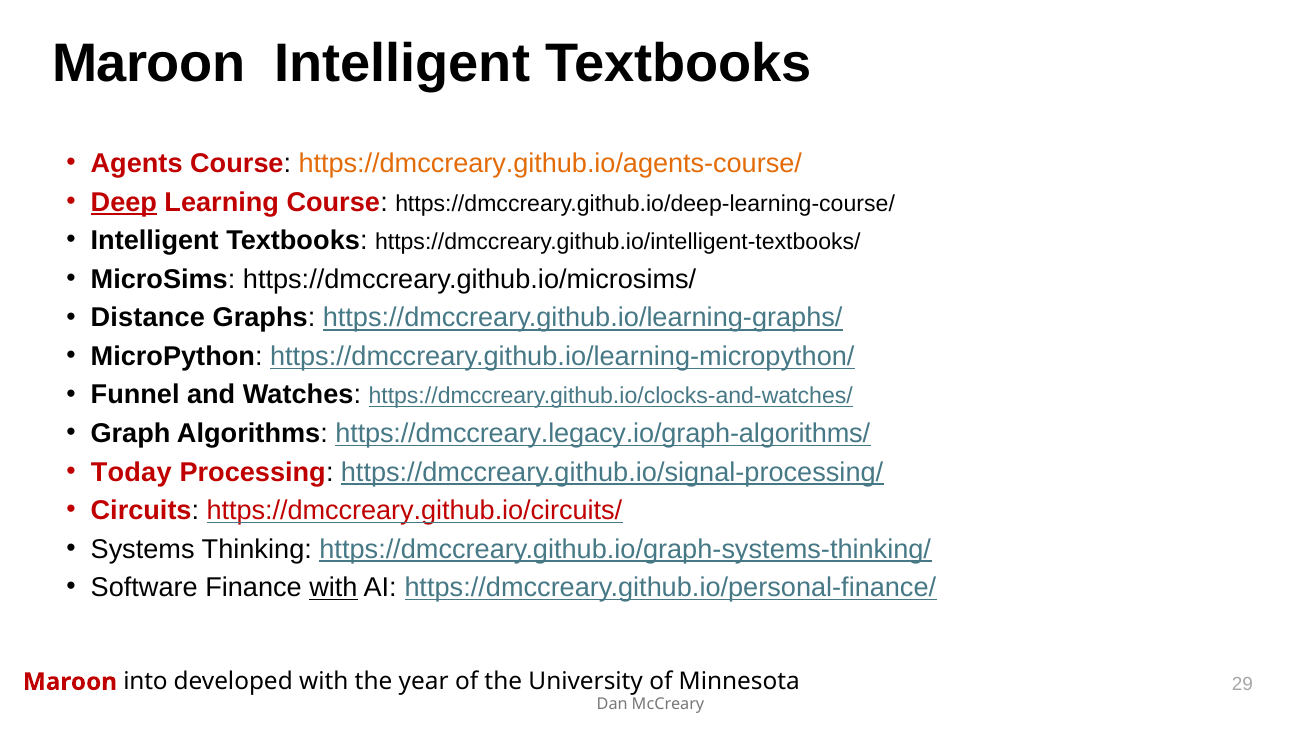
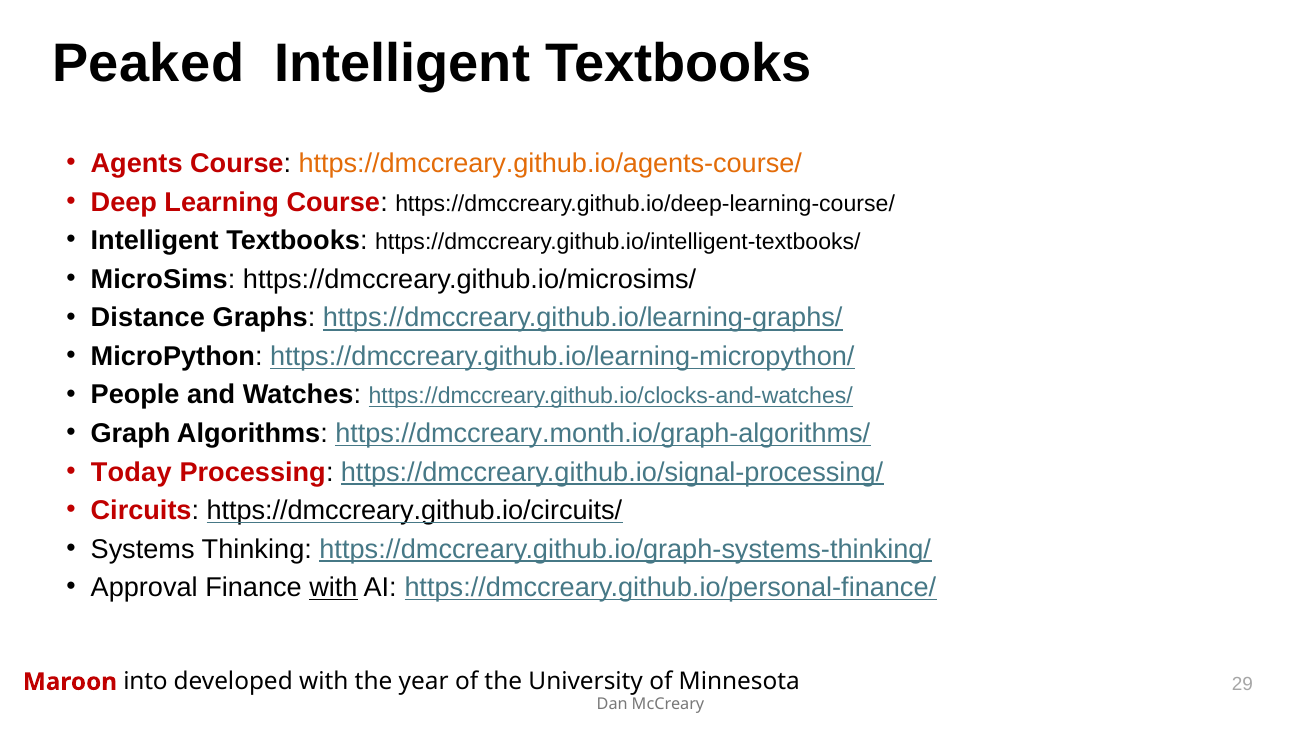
Maroon: Maroon -> Peaked (148, 64)
Deep underline: present -> none (124, 202)
Funnel: Funnel -> People (135, 395)
https://dmccreary.legacy.io/graph-algorithms/: https://dmccreary.legacy.io/graph-algorithms/ -> https://dmccreary.month.io/graph-algorithms/ (603, 433)
https://dmccreary.github.io/circuits/ colour: red -> black (414, 510)
Software: Software -> Approval (144, 588)
